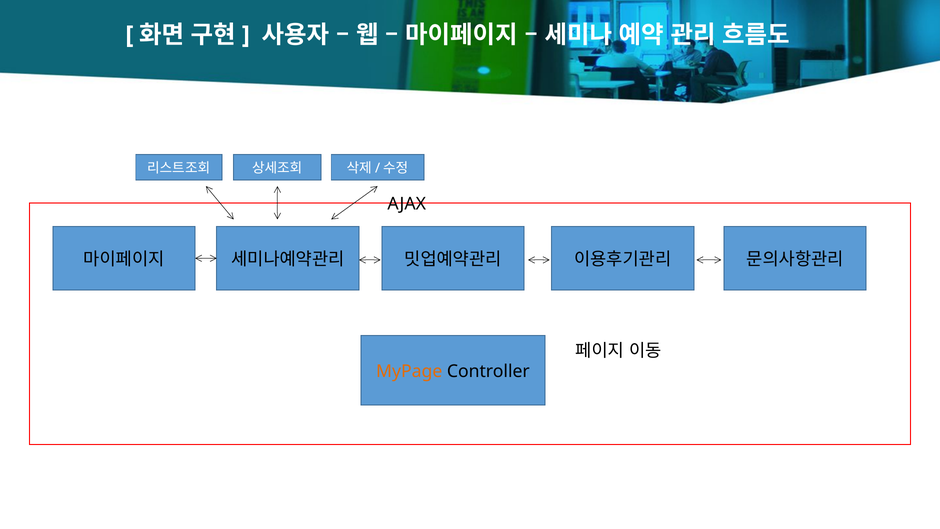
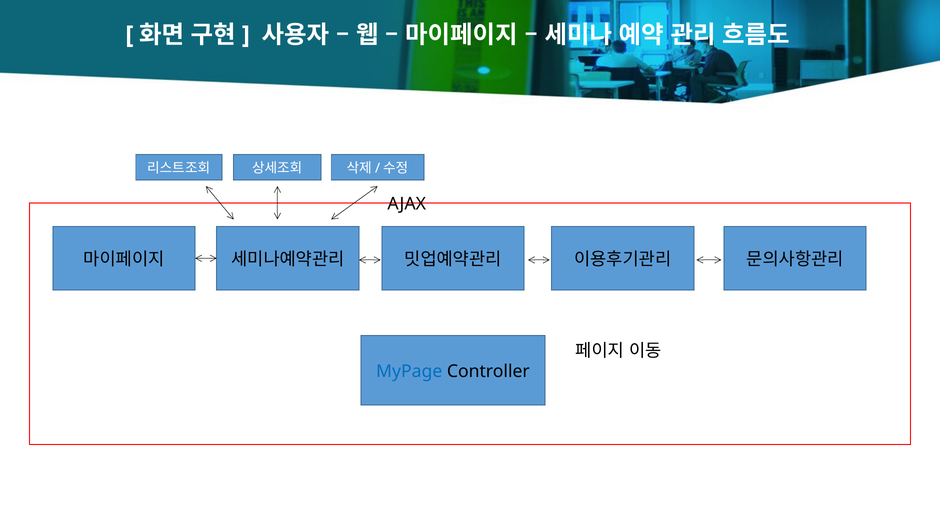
MyPage colour: orange -> blue (409, 371)
